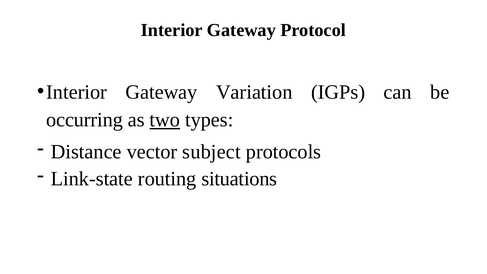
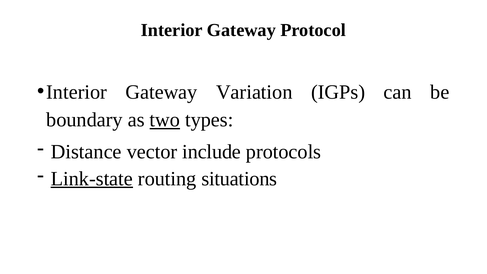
occurring: occurring -> boundary (84, 120)
subject: subject -> include (212, 152)
Link-state underline: none -> present (92, 179)
